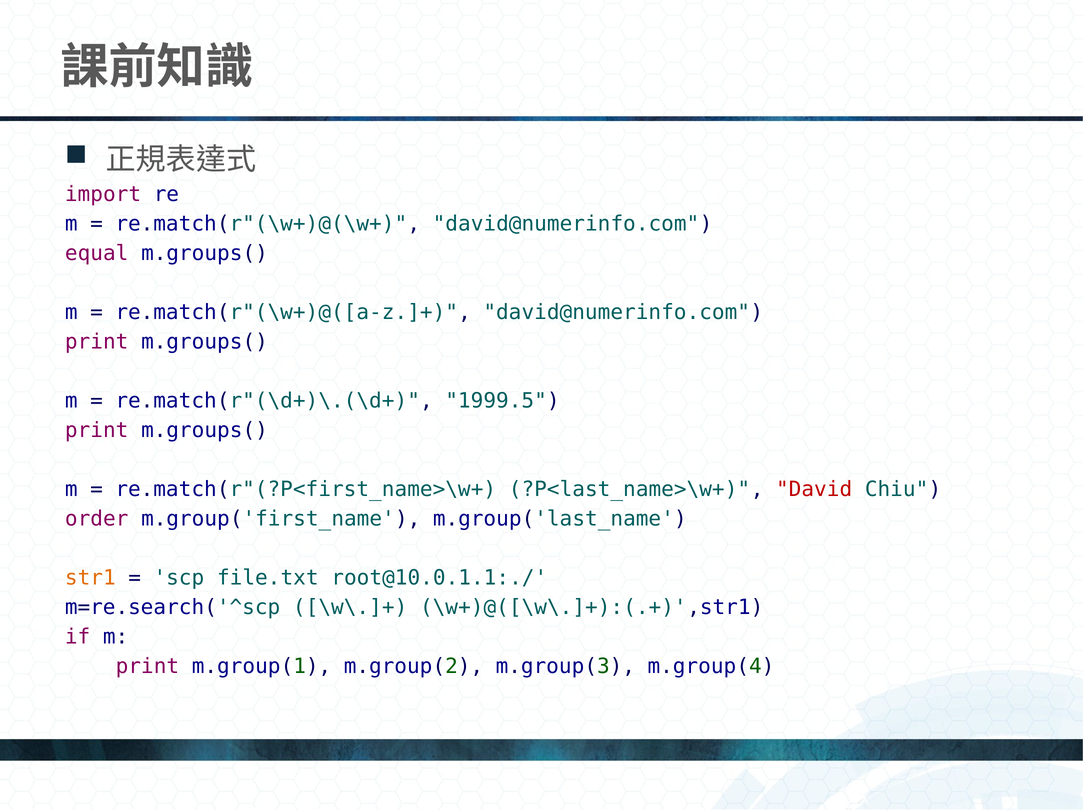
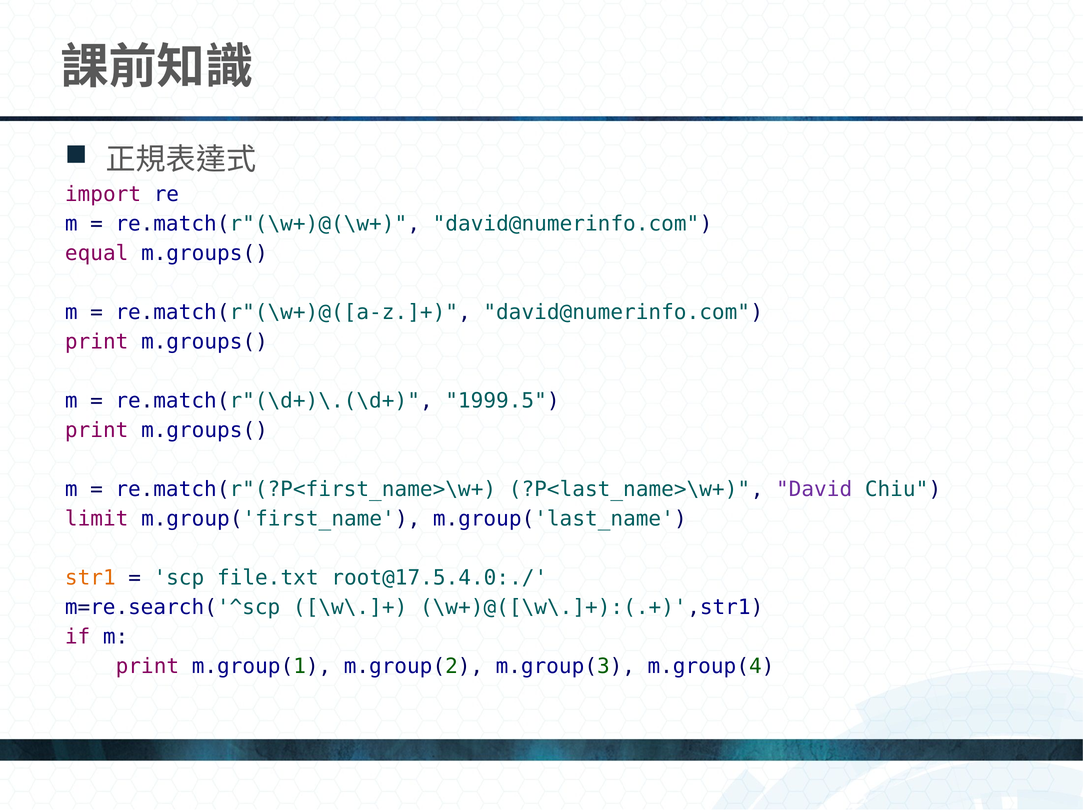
David colour: red -> purple (814, 489)
order: order -> limit (97, 519)
root@10.0.1.1:./: root@10.0.1.1:./ -> root@17.5.4.0:./ (439, 578)
